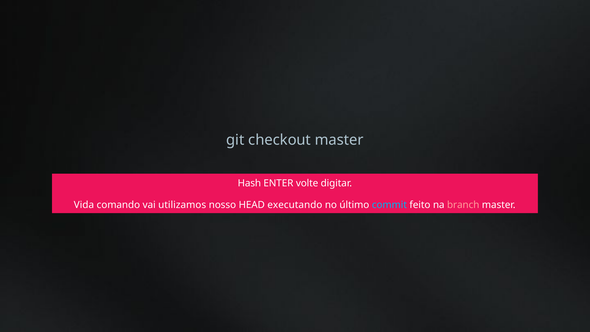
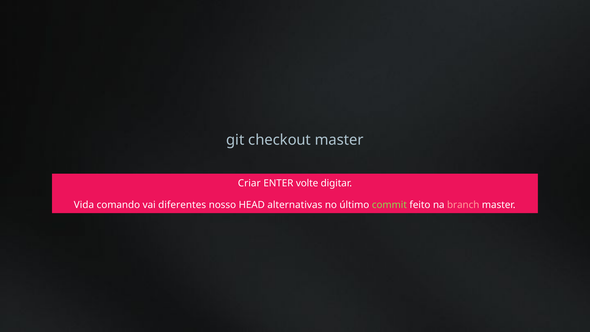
Hash: Hash -> Criar (249, 183)
utilizamos: utilizamos -> diferentes (182, 205)
executando: executando -> alternativas (295, 205)
commit colour: light blue -> light green (389, 205)
